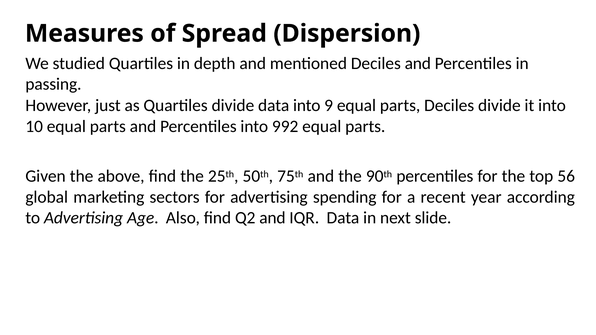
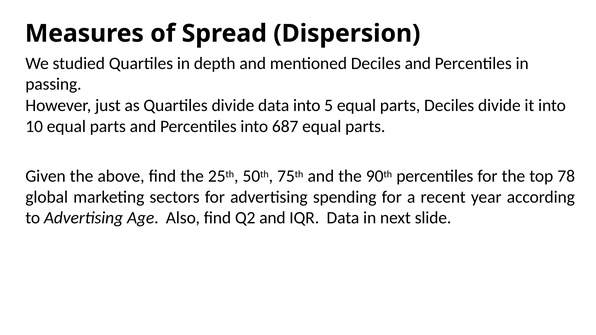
9: 9 -> 5 (329, 106)
992: 992 -> 687 (285, 127)
56: 56 -> 78 (566, 176)
